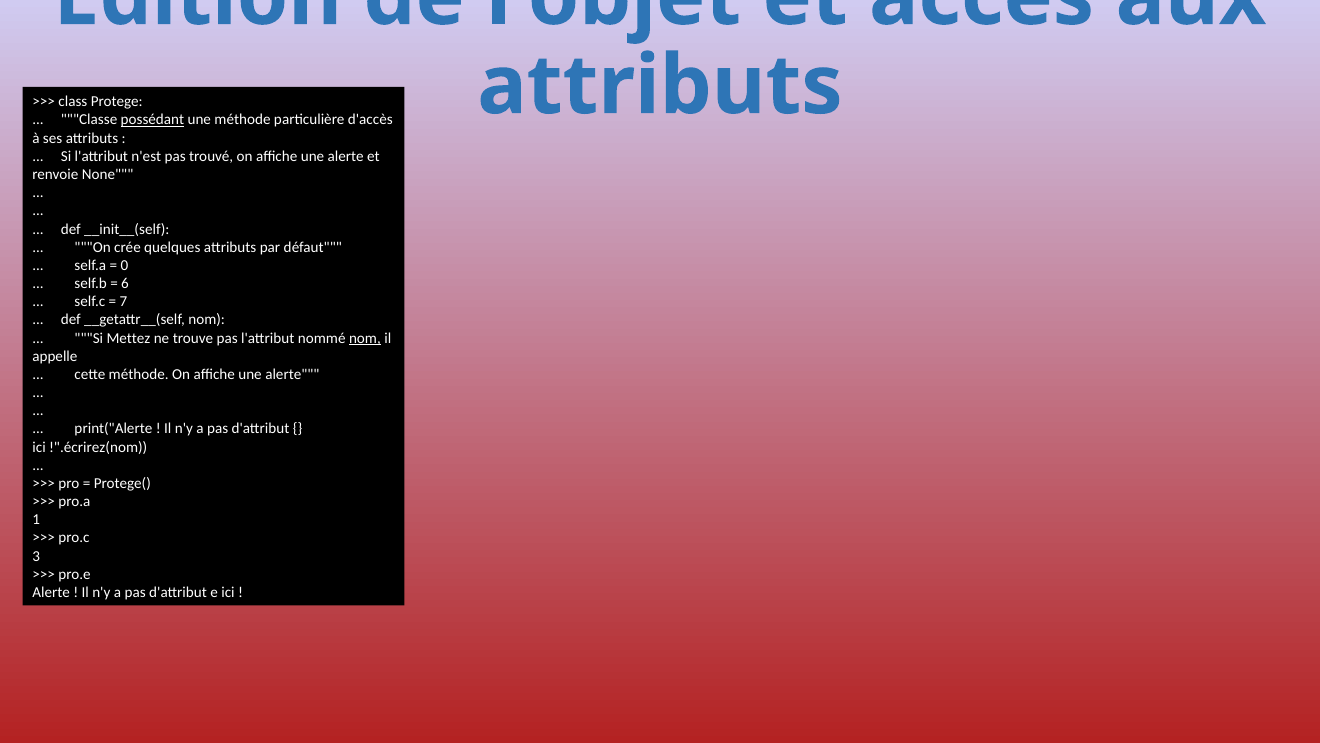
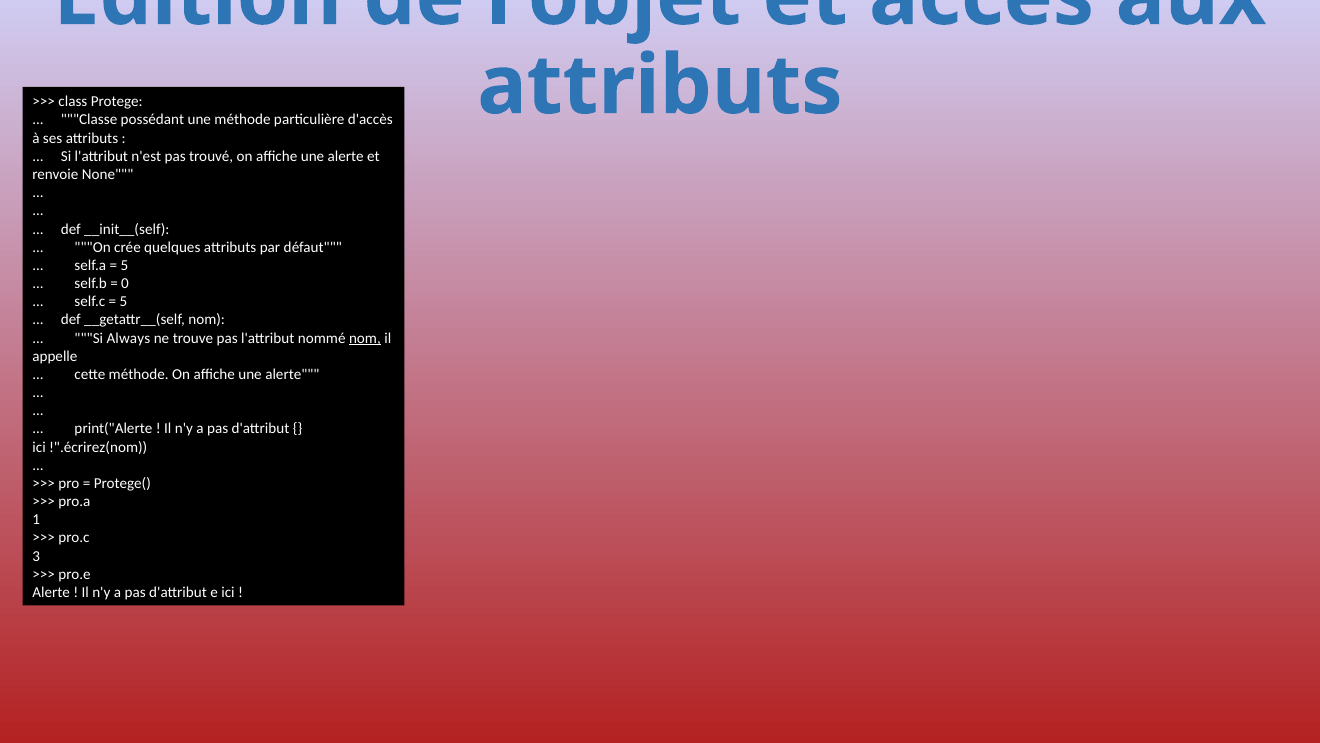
possédant underline: present -> none (152, 120)
0: 0 -> 5 (124, 265)
6: 6 -> 0 (125, 283)
7: 7 -> 5 (124, 302)
Mettez: Mettez -> Always (128, 338)
